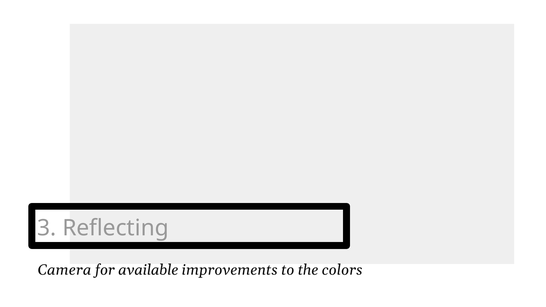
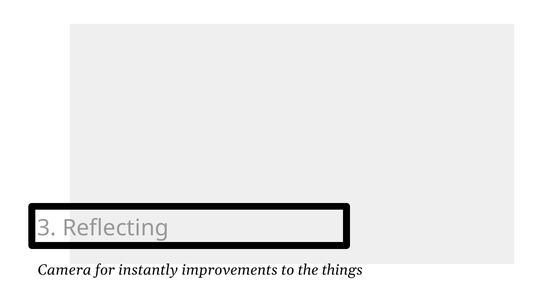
available: available -> instantly (148, 270)
colors: colors -> things (342, 270)
